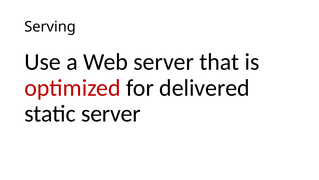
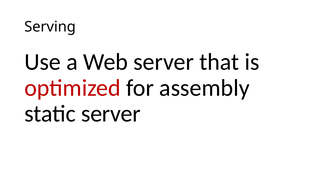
delivered: delivered -> assembly (204, 88)
